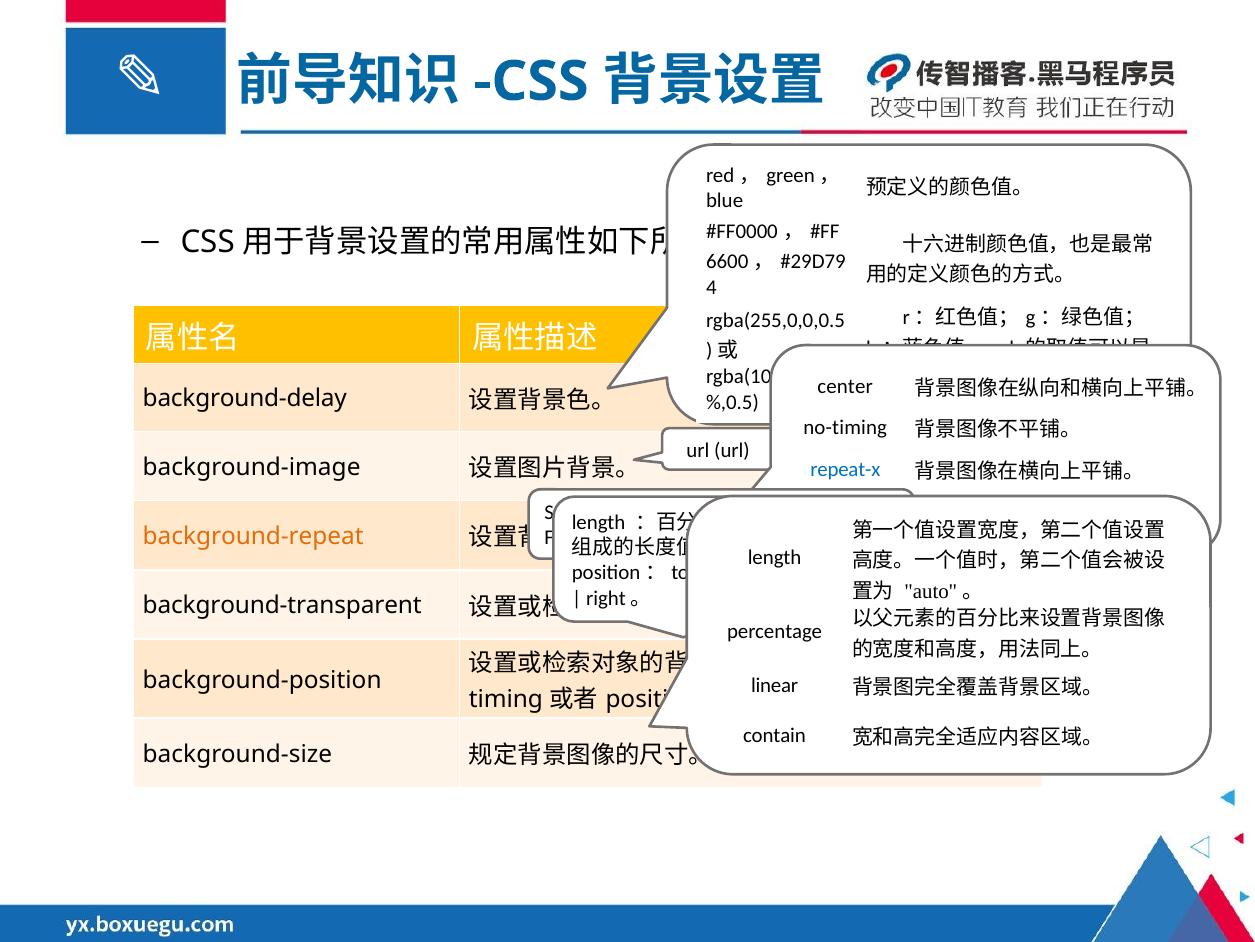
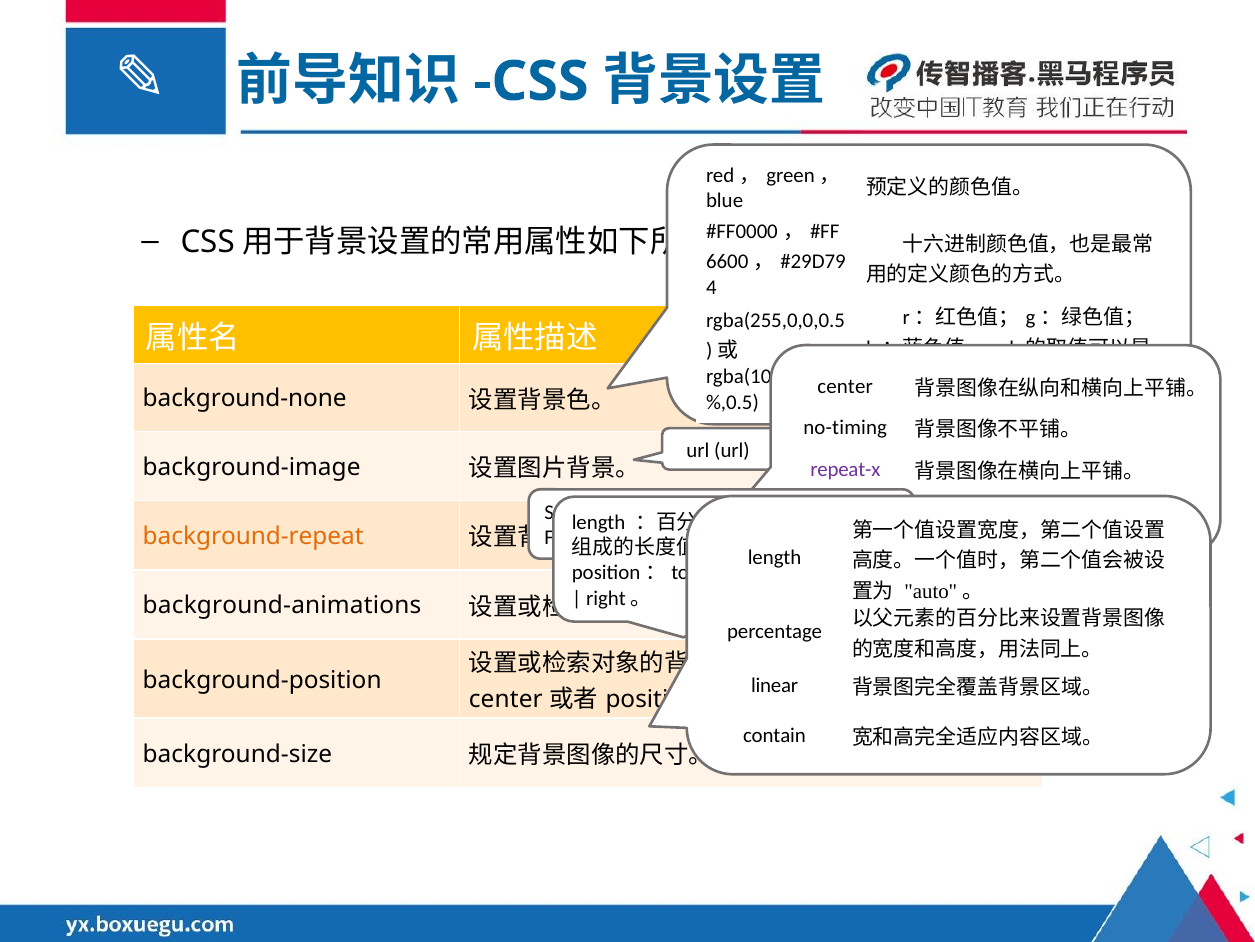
background-delay: background-delay -> background-none (245, 399)
repeat-x colour: blue -> purple (845, 469)
background-transparent: background-transparent -> background-animations (282, 605)
timing: timing -> center (506, 698)
